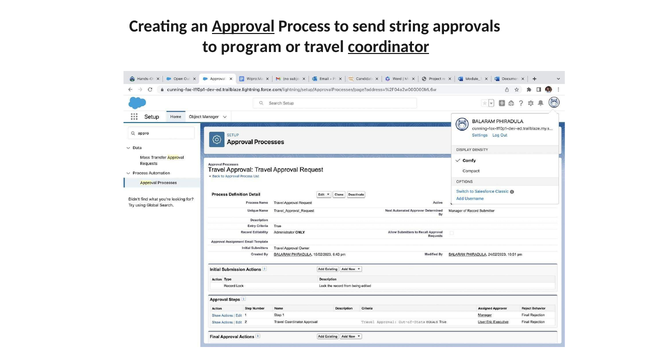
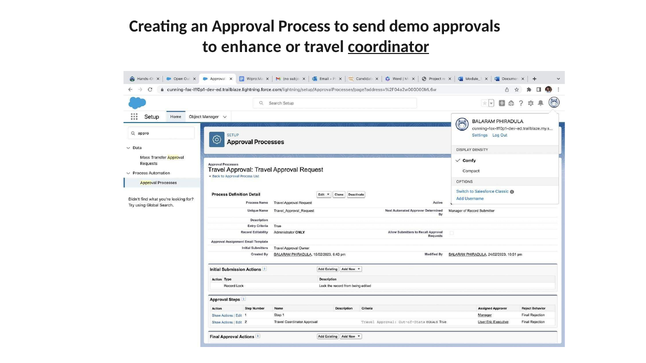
Approval underline: present -> none (243, 26)
string: string -> demo (409, 26)
program: program -> enhance (251, 47)
